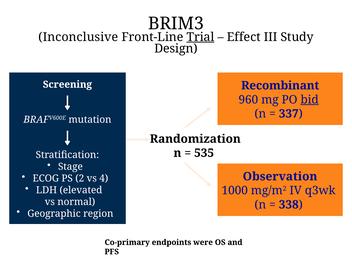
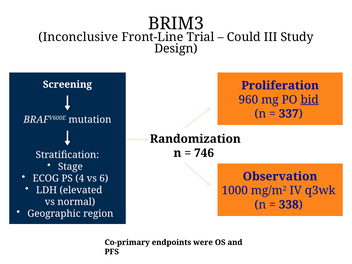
Trial underline: present -> none (200, 37)
Effect: Effect -> Could (244, 37)
Recombinant: Recombinant -> Proliferation (280, 86)
535: 535 -> 746 (204, 153)
2: 2 -> 4 (80, 178)
4: 4 -> 6 (104, 178)
